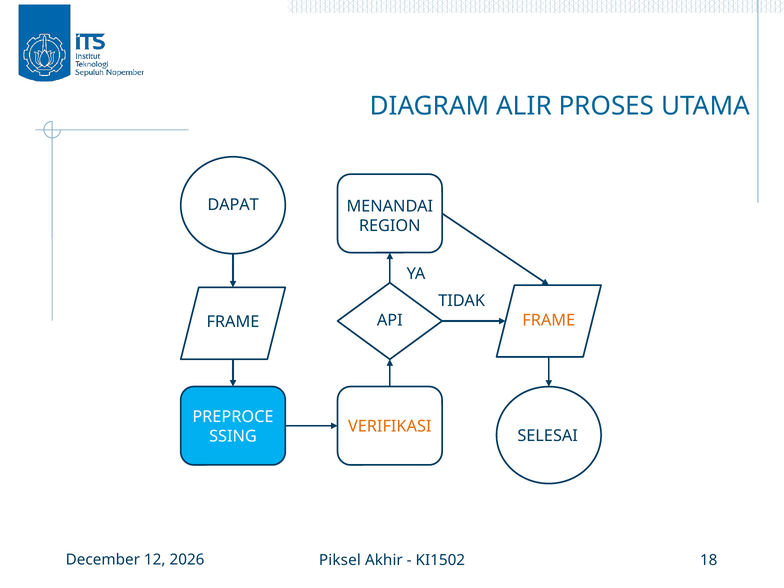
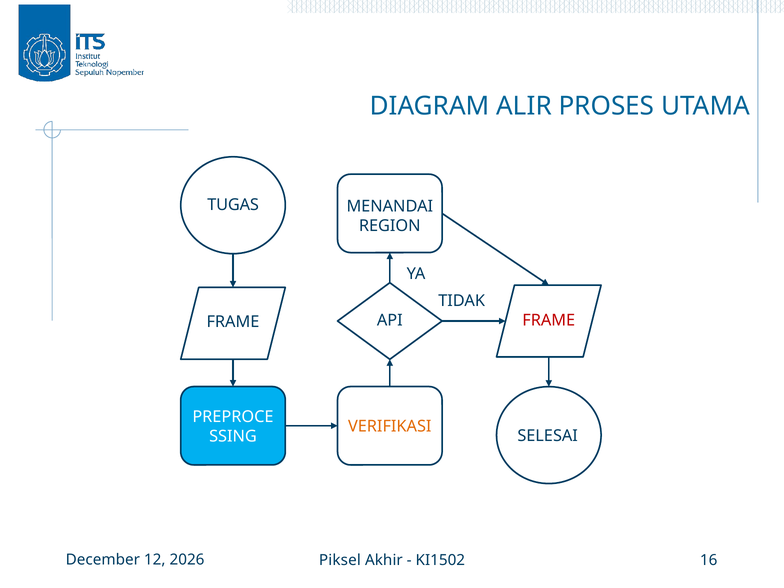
DAPAT: DAPAT -> TUGAS (233, 205)
FRAME colour: orange -> red (549, 320)
18: 18 -> 16 (709, 560)
